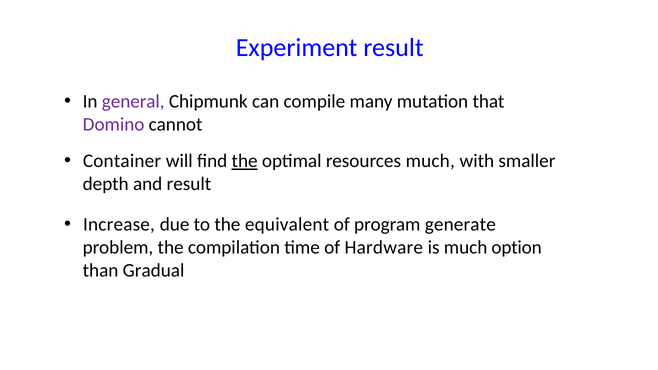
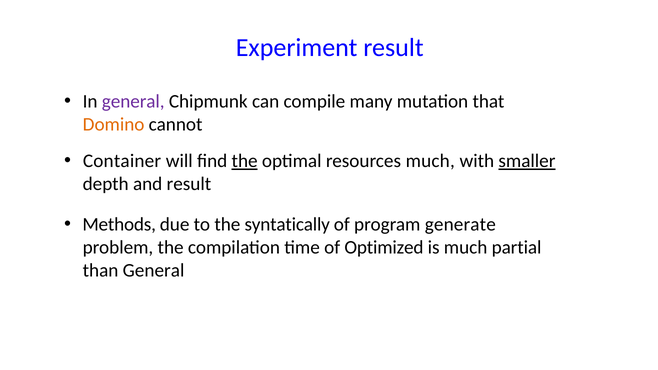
Domino colour: purple -> orange (114, 125)
smaller underline: none -> present (527, 161)
Increase: Increase -> Methods (119, 224)
equivalent: equivalent -> syntatically (287, 224)
Hardware: Hardware -> Optimized (384, 247)
option: option -> partial (517, 247)
than Gradual: Gradual -> General (154, 270)
